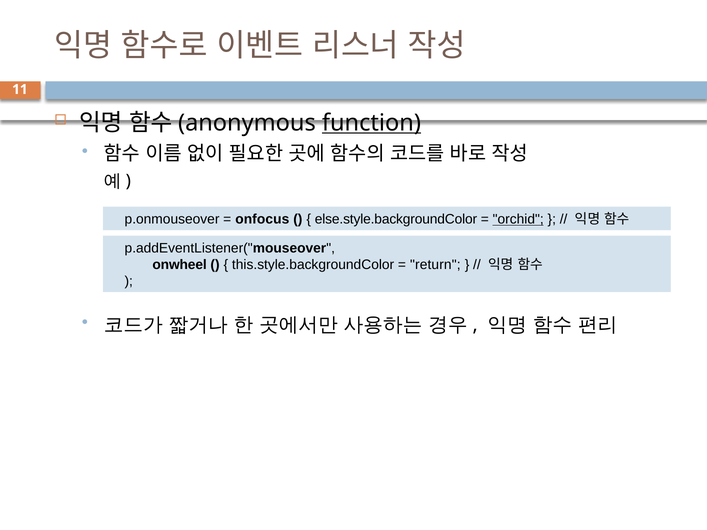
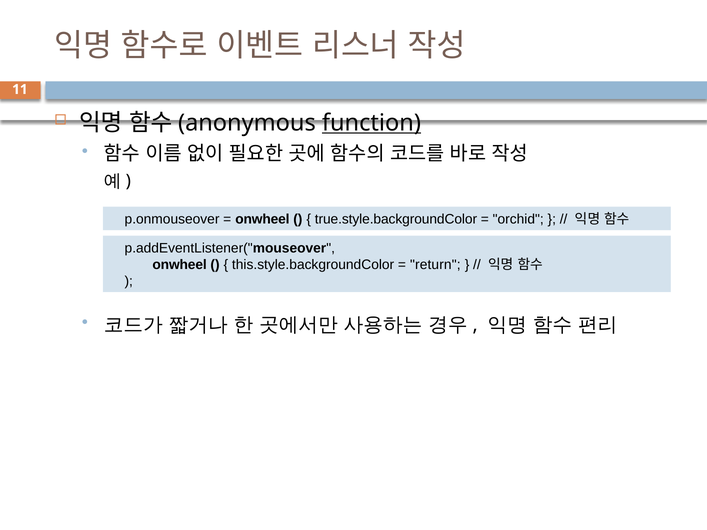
onfocus: onfocus -> onwheel (262, 220)
else.style.backgroundColor: else.style.backgroundColor -> true.style.backgroundColor (396, 220)
orchid underline: present -> none (518, 220)
